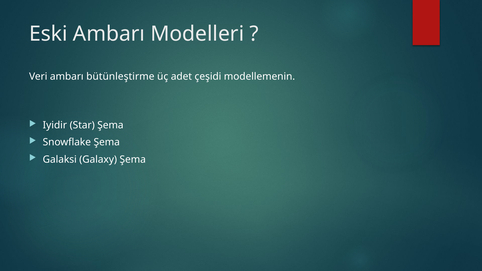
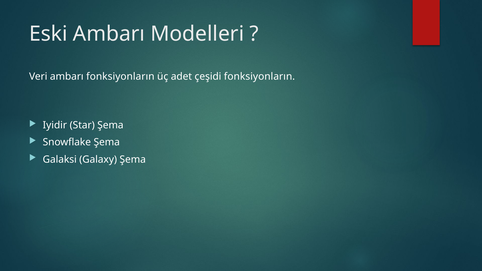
ambarı bütünleştirme: bütünleştirme -> fonksiyonların (120, 76)
çeşidi modellemenin: modellemenin -> fonksiyonların (259, 76)
